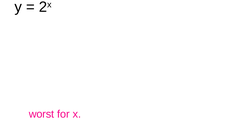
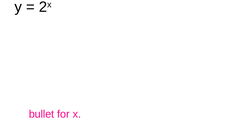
worst: worst -> bullet (41, 114)
